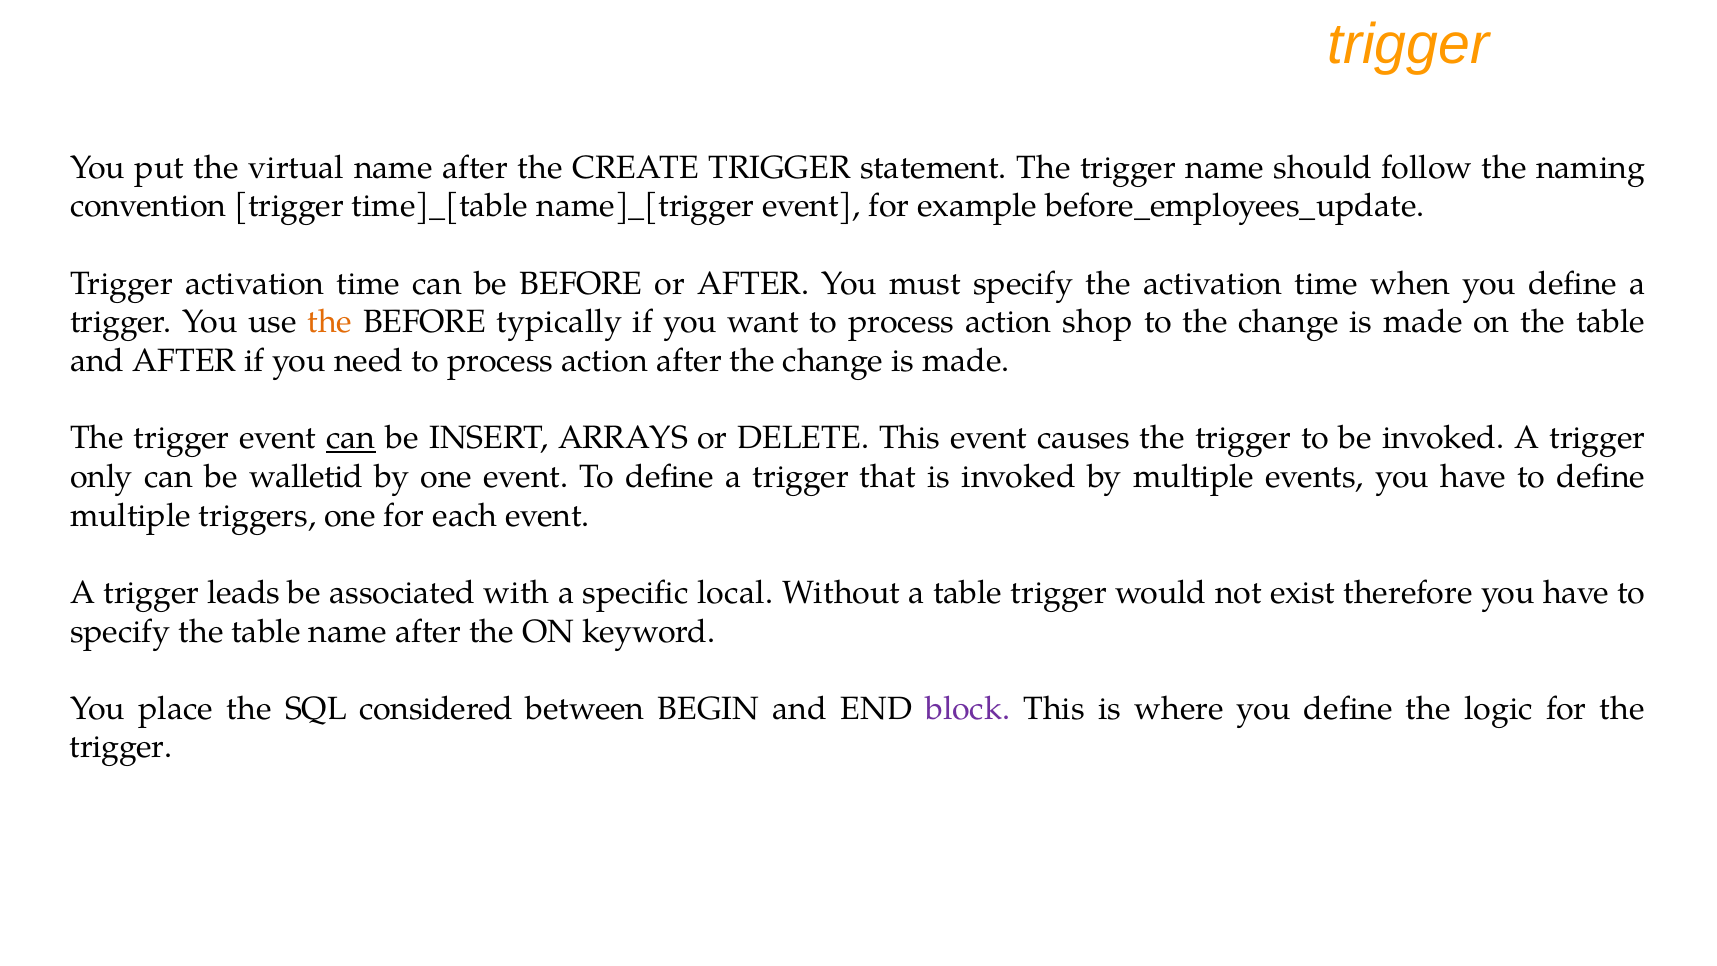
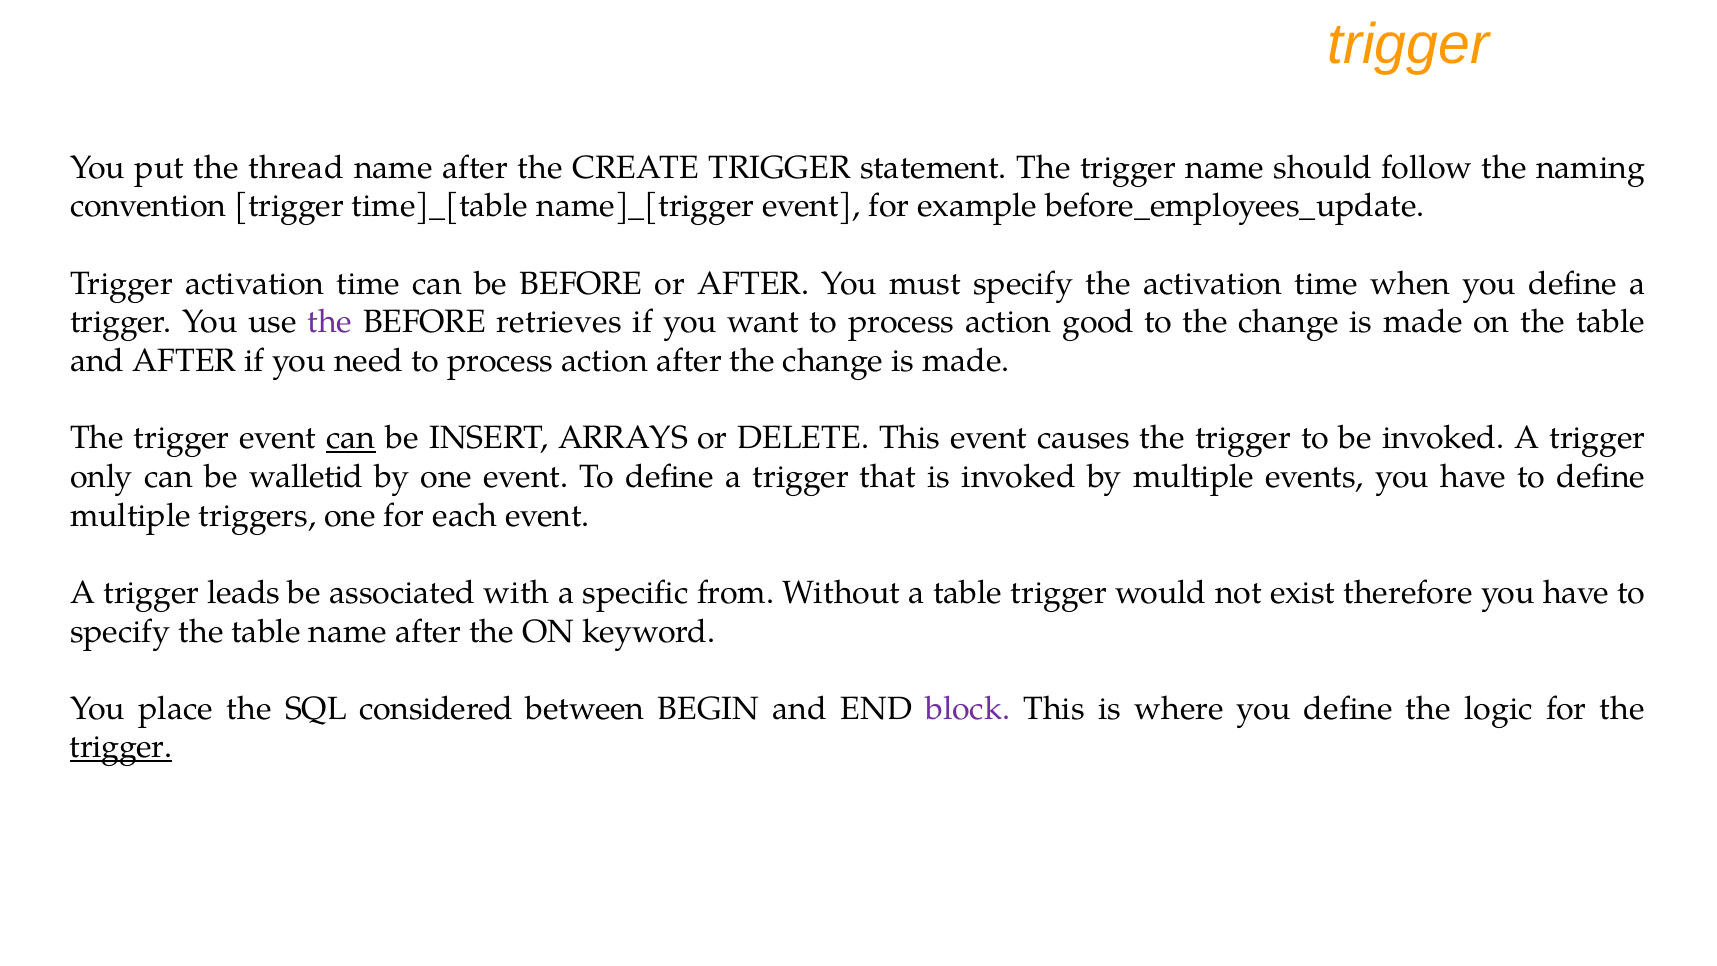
virtual: virtual -> thread (296, 168)
the colour: orange -> purple (330, 322)
typically: typically -> retrieves (559, 322)
shop: shop -> good (1098, 322)
local: local -> from (736, 593)
trigger underline: none -> present (121, 747)
